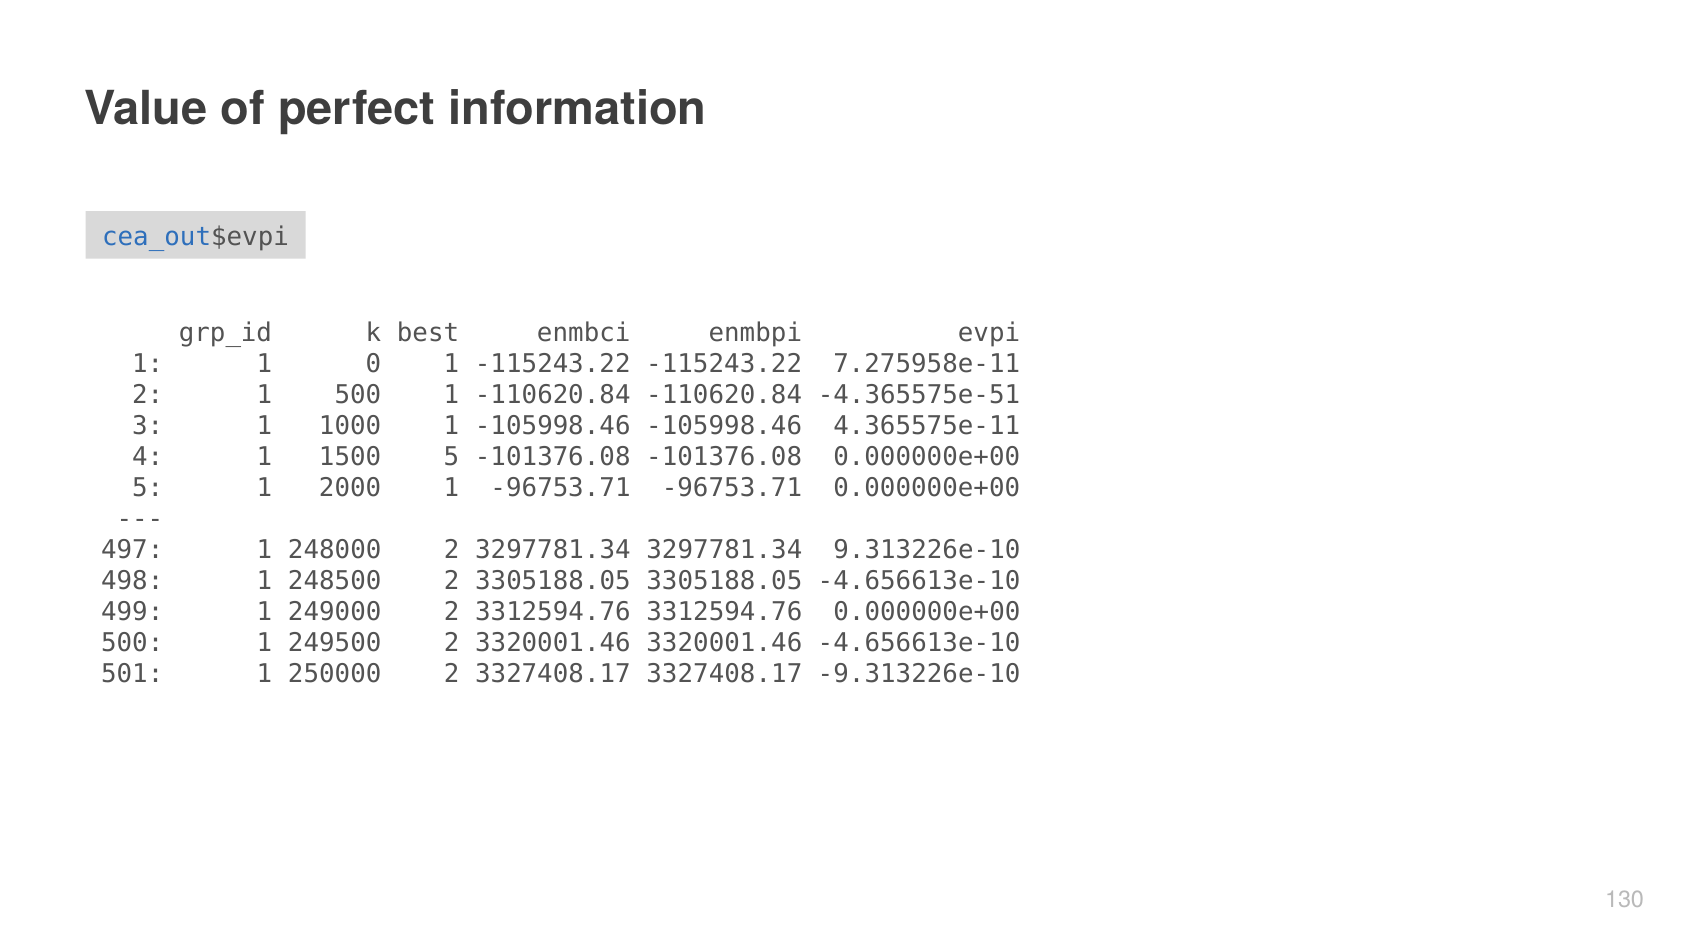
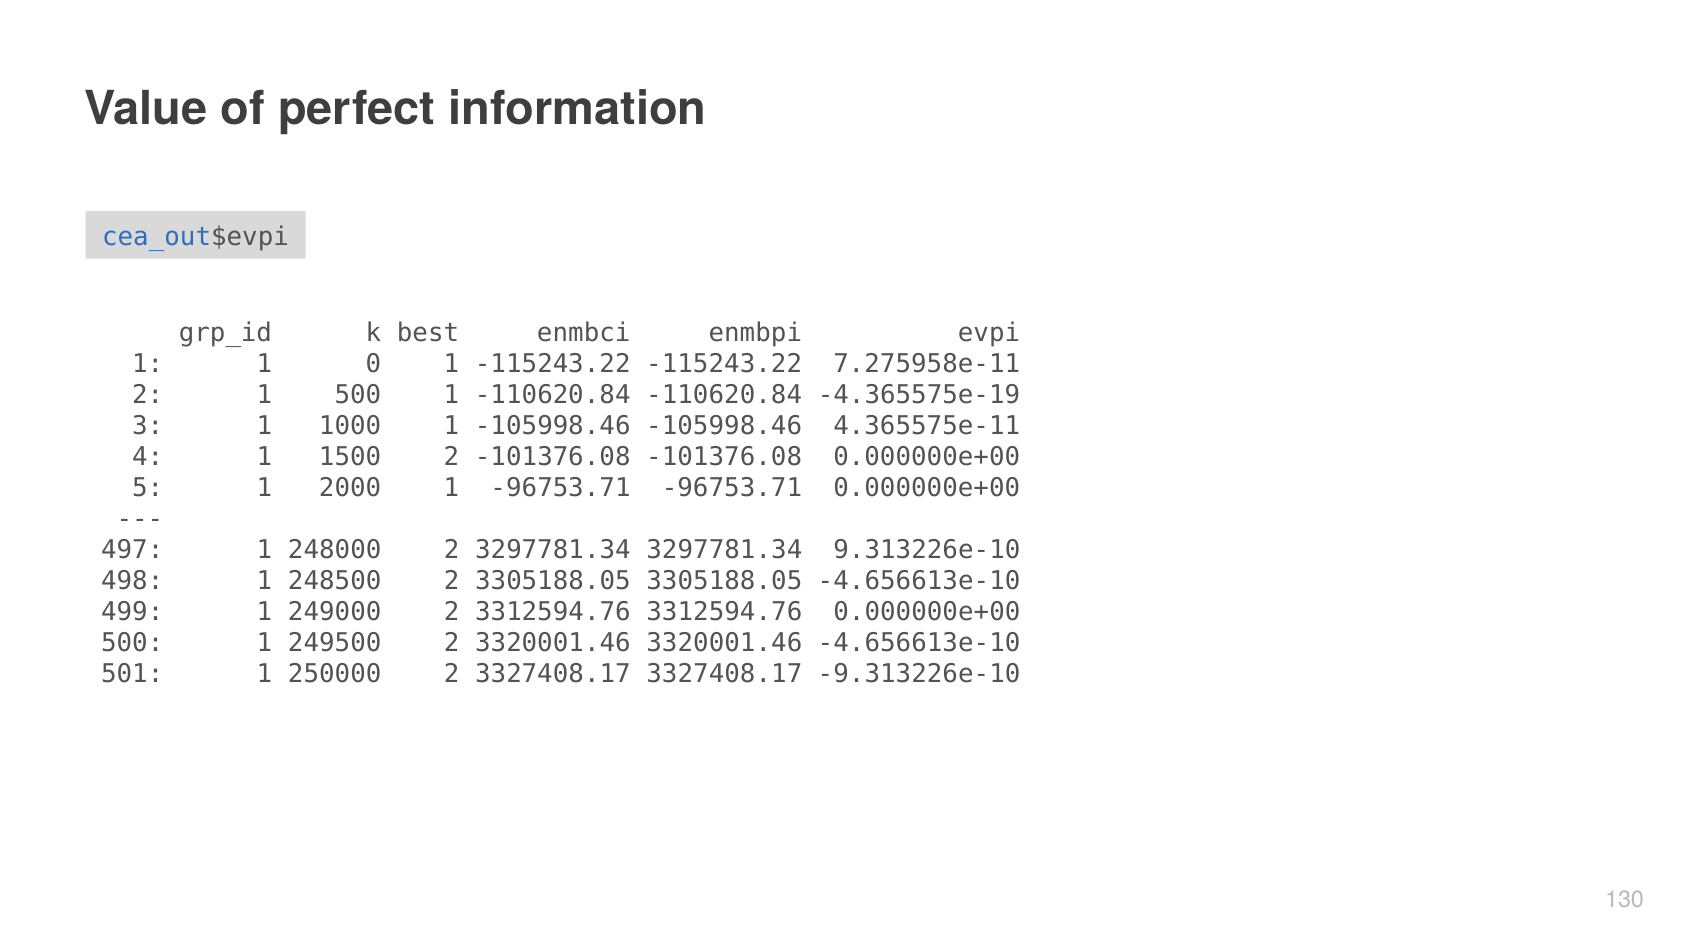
-4.365575e-51: -4.365575e-51 -> -4.365575e-19 (919, 395)
1500 5: 5 -> 2 (451, 457)
